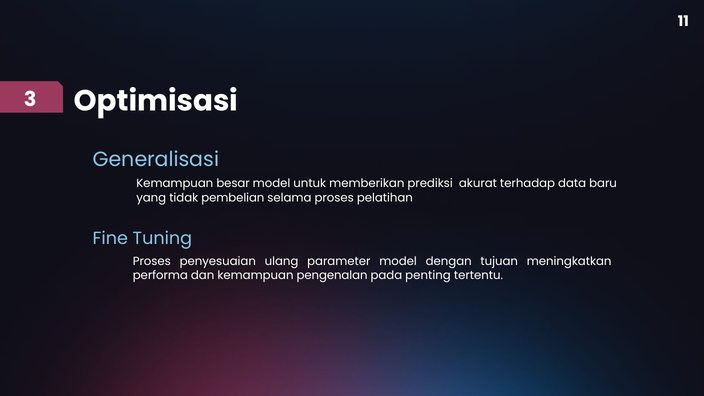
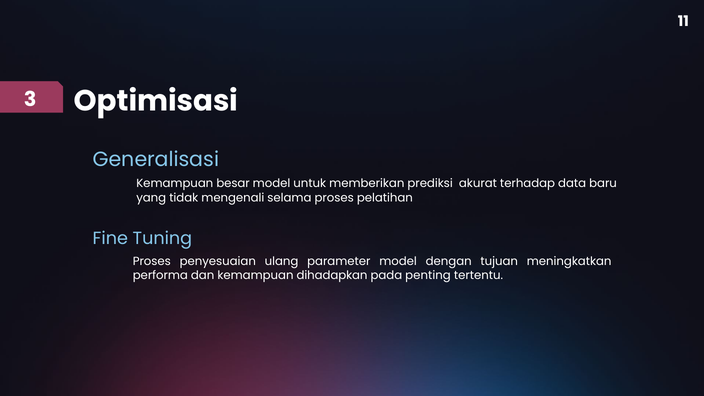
pembelian: pembelian -> mengenali (233, 198)
pengenalan: pengenalan -> dihadapkan (332, 275)
